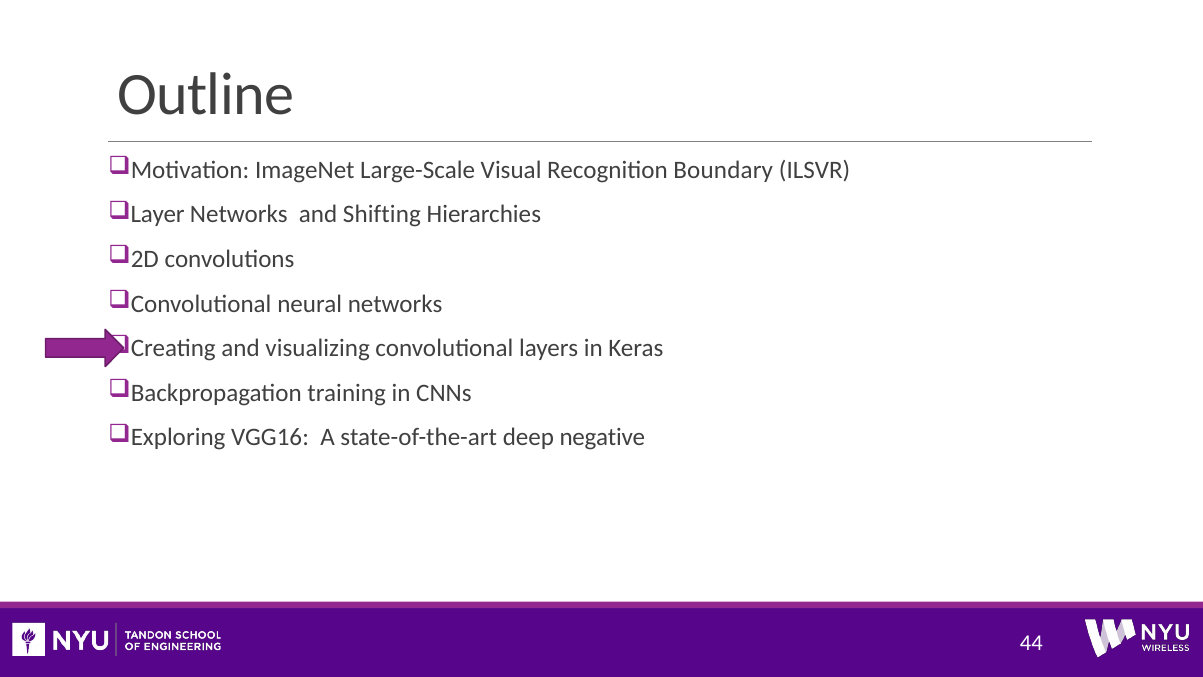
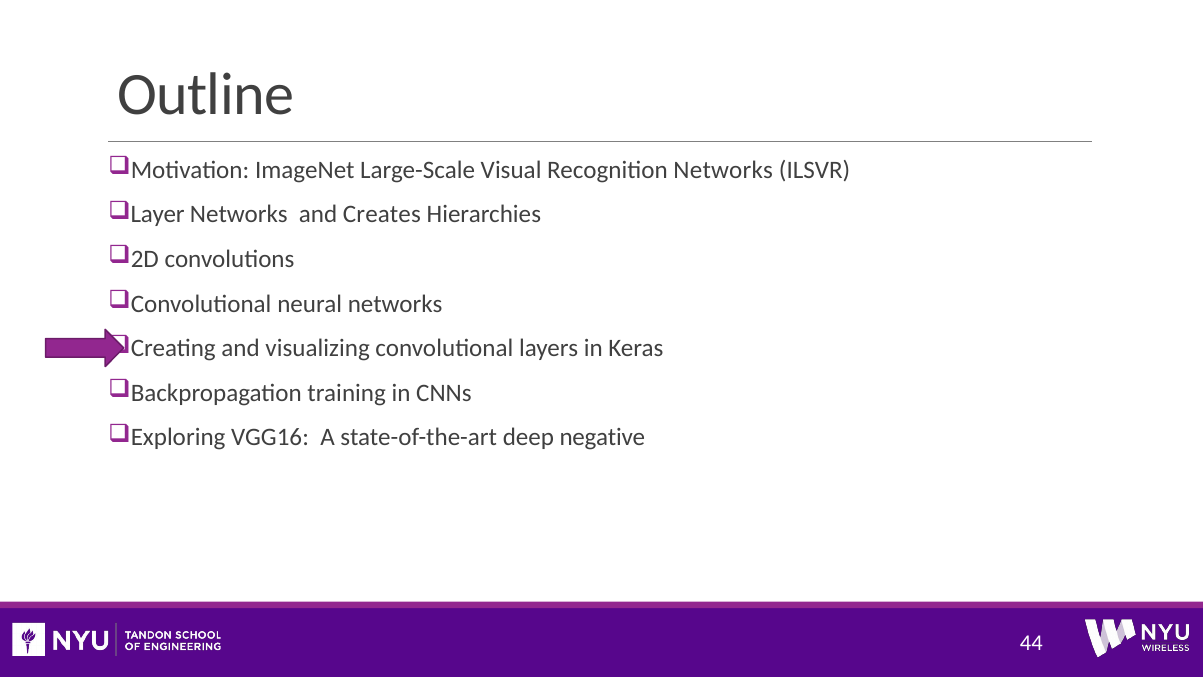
Recognition Boundary: Boundary -> Networks (723, 170)
Shifting: Shifting -> Creates (382, 214)
